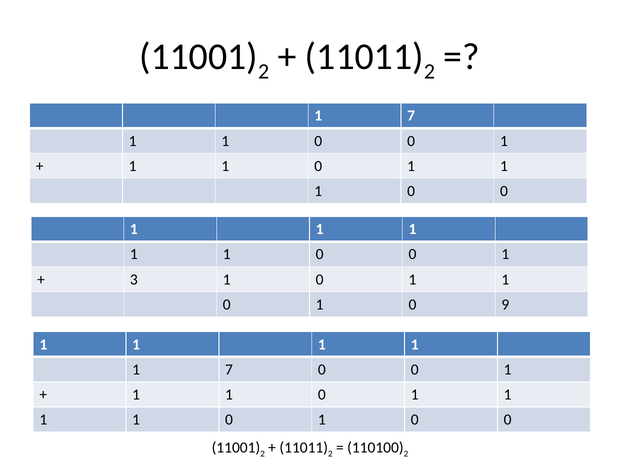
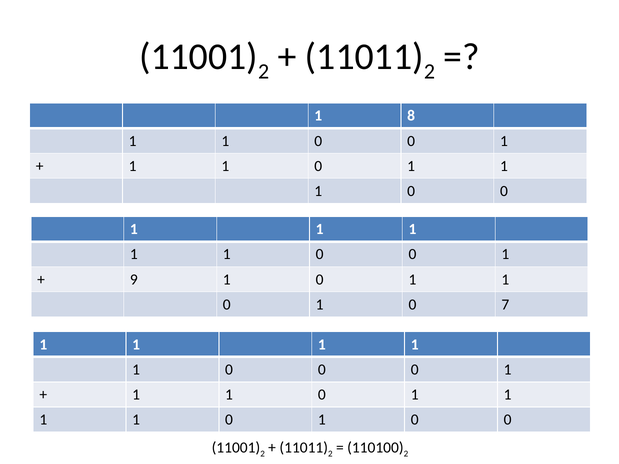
7: 7 -> 8 (411, 116)
3: 3 -> 9 (134, 280)
9: 9 -> 7 (505, 305)
7: 7 -> 0 (229, 370)
